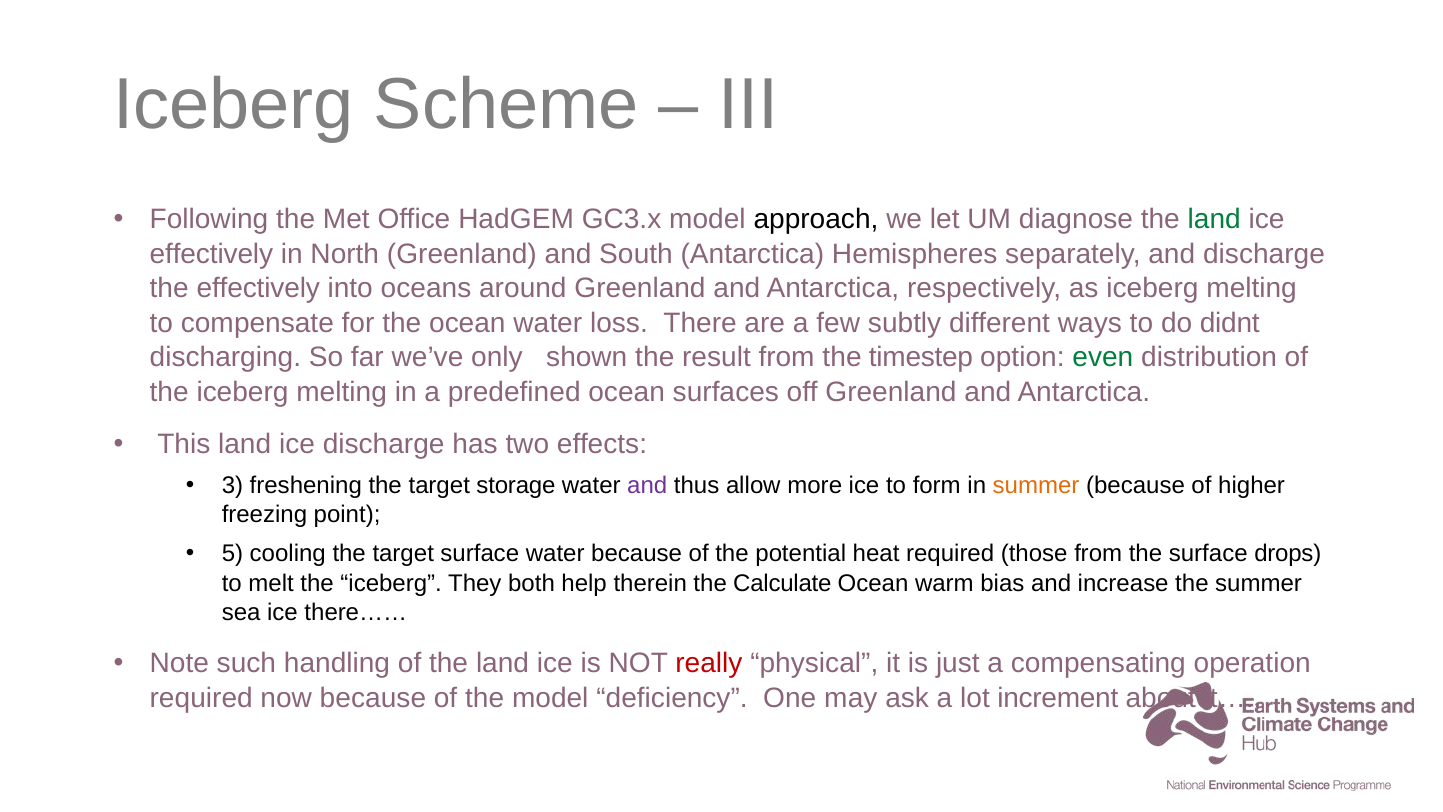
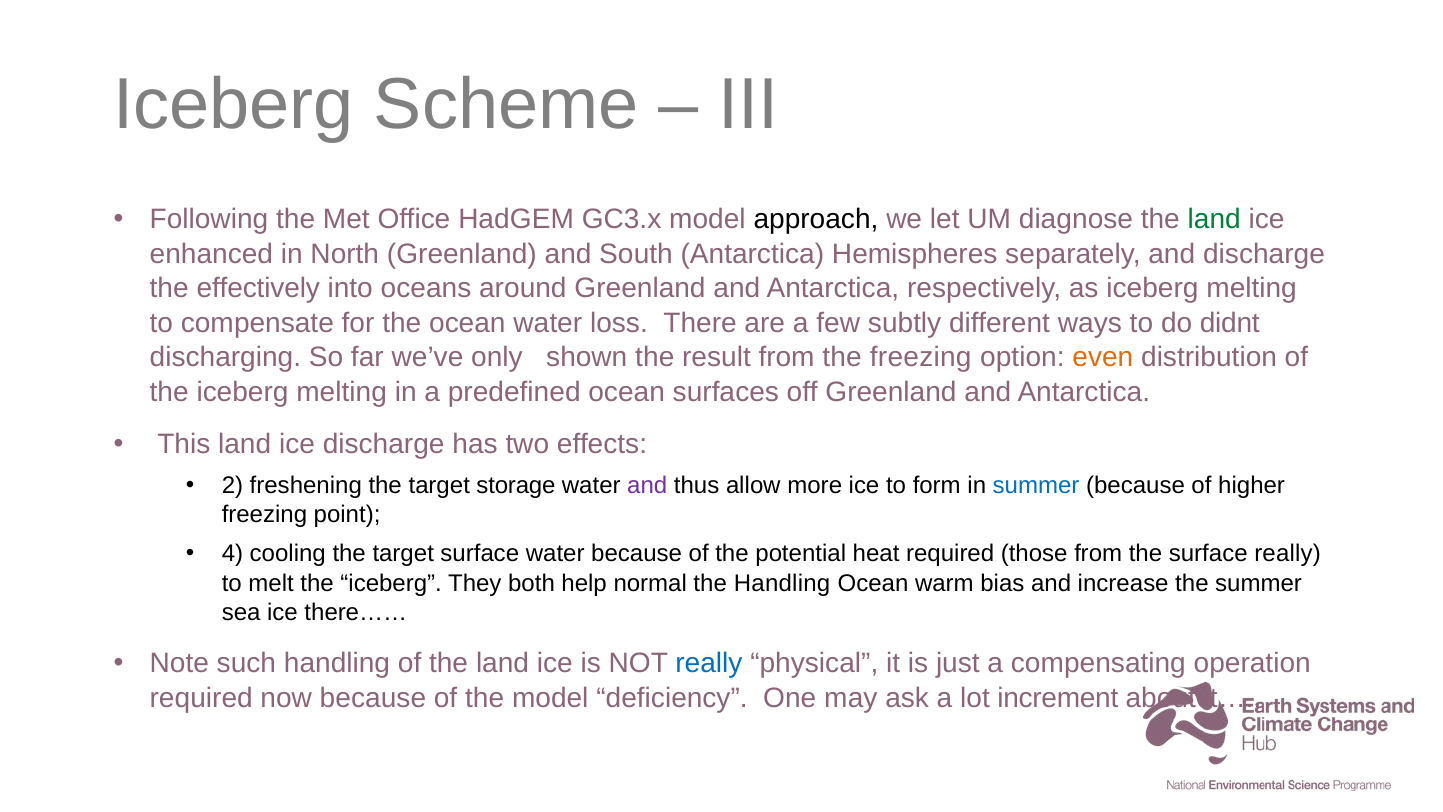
effectively: effectively -> enhanced (211, 254)
the timestep: timestep -> freezing (921, 357)
even colour: green -> orange (1103, 357)
3: 3 -> 2 (232, 485)
summer colour: orange -> blue (1036, 485)
5: 5 -> 4 (232, 553)
surface drops: drops -> really (1288, 553)
therein: therein -> normal (650, 583)
the Calculate: Calculate -> Handling (782, 583)
really colour: red -> blue (709, 663)
